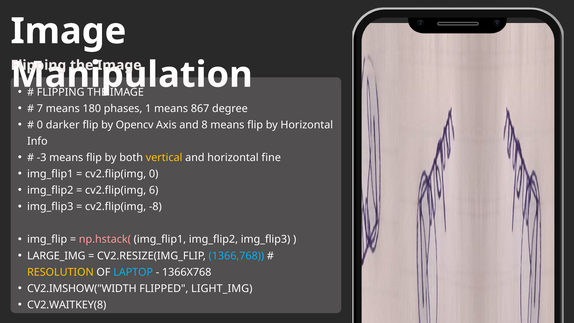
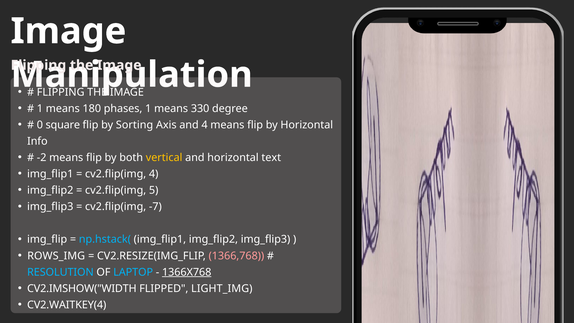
7: 7 -> 1 (40, 108)
867: 867 -> 330 (200, 108)
darker: darker -> square (63, 125)
Opencv: Opencv -> Sorting (135, 125)
and 8: 8 -> 4 (205, 125)
-3: -3 -> -2 (42, 158)
fine: fine -> text (271, 158)
cv2.flip(img 0: 0 -> 4 (154, 174)
6: 6 -> 5 (154, 190)
-8: -8 -> -7 (155, 207)
np.hstack( colour: pink -> light blue (105, 239)
LARGE_IMG: LARGE_IMG -> ROWS_IMG (56, 256)
1366,768 colour: light blue -> pink (236, 256)
RESOLUTION colour: yellow -> light blue (60, 272)
1366X768 underline: none -> present (187, 272)
CV2.WAITKEY(8: CV2.WAITKEY(8 -> CV2.WAITKEY(4 (67, 305)
